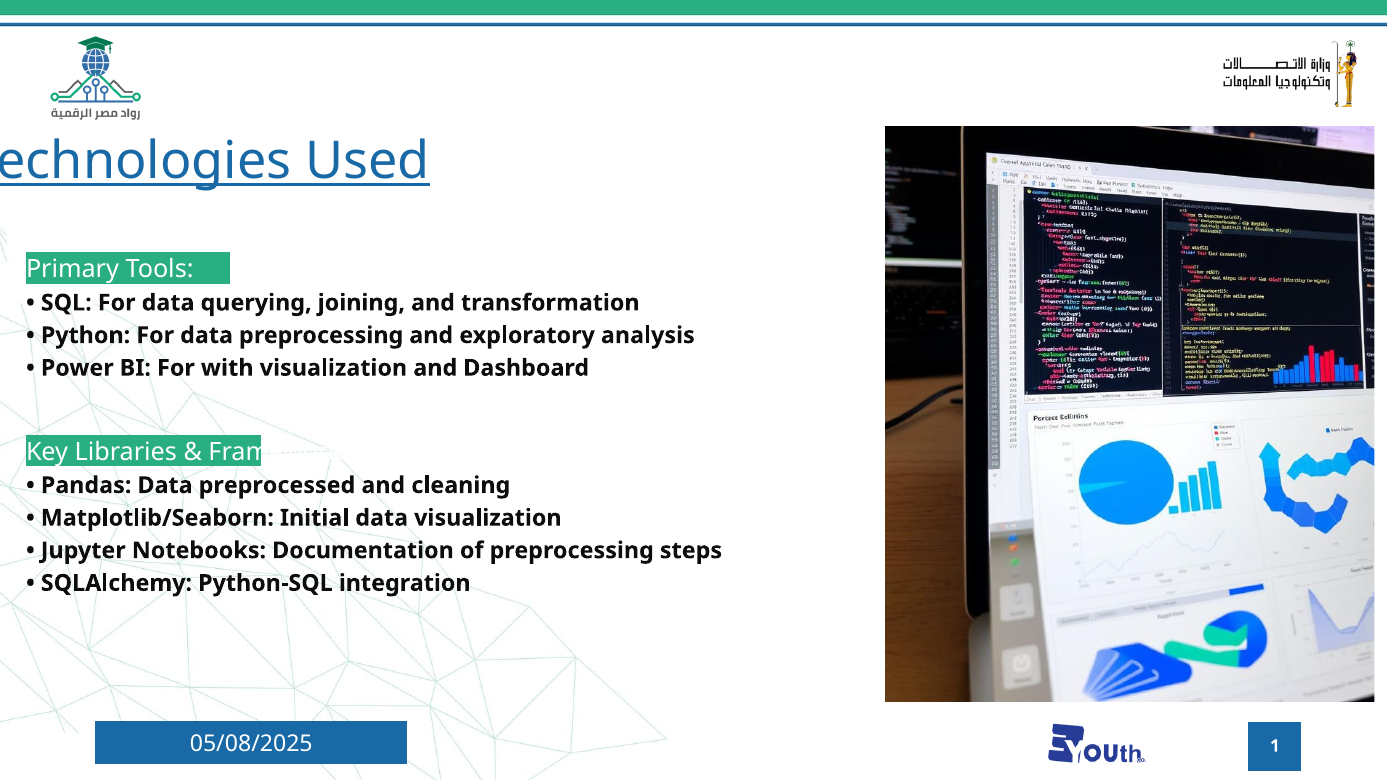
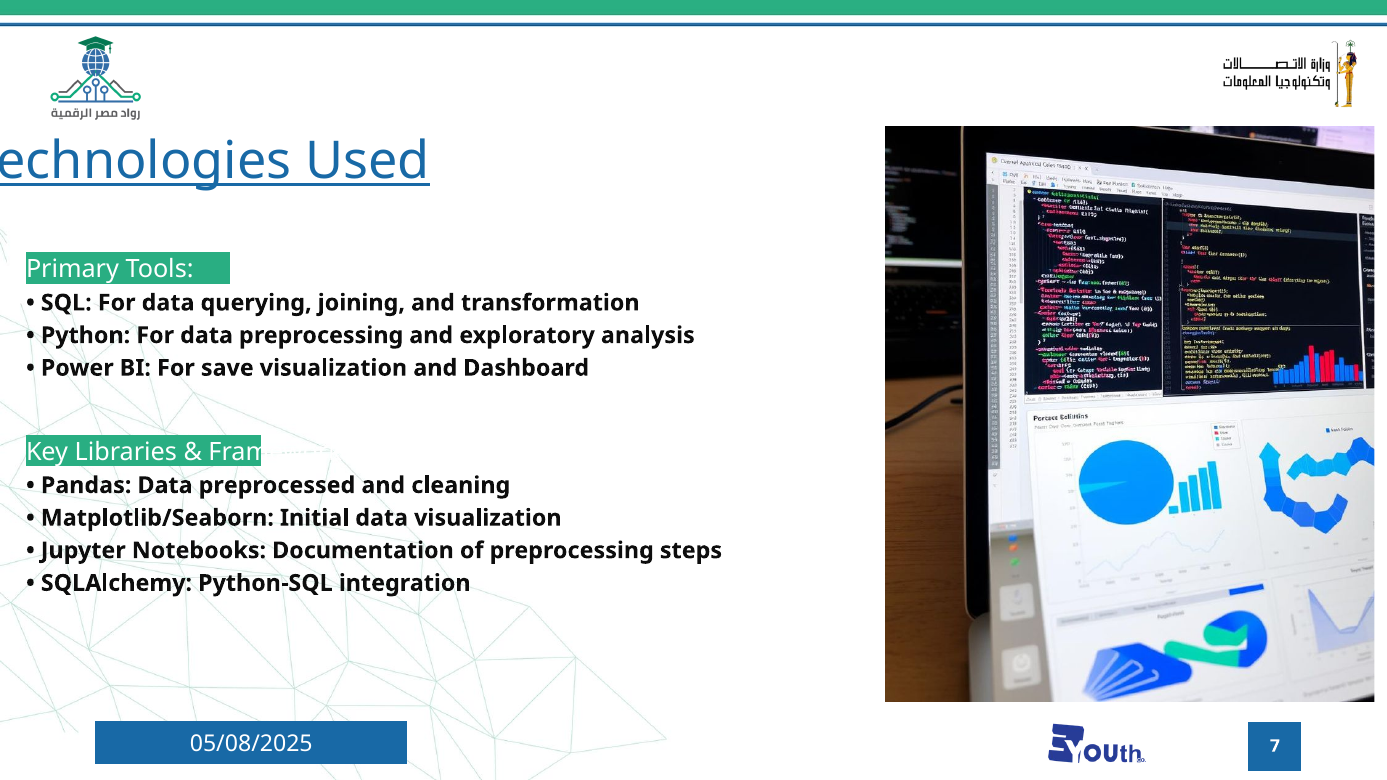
with: with -> save (227, 368)
1: 1 -> 7 (1275, 746)
